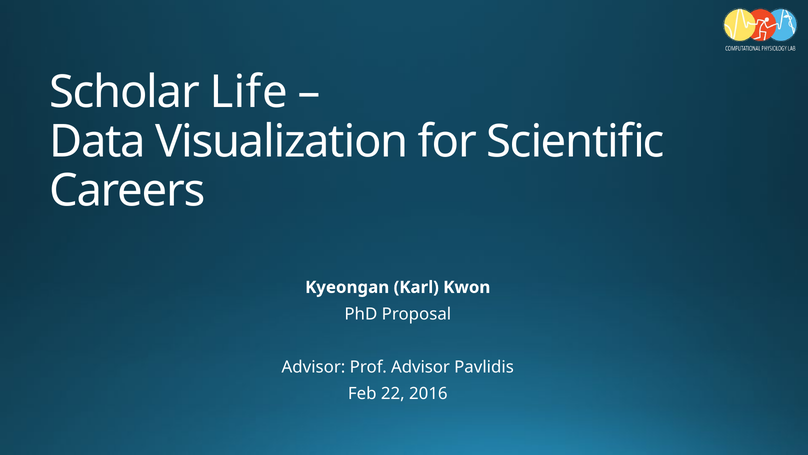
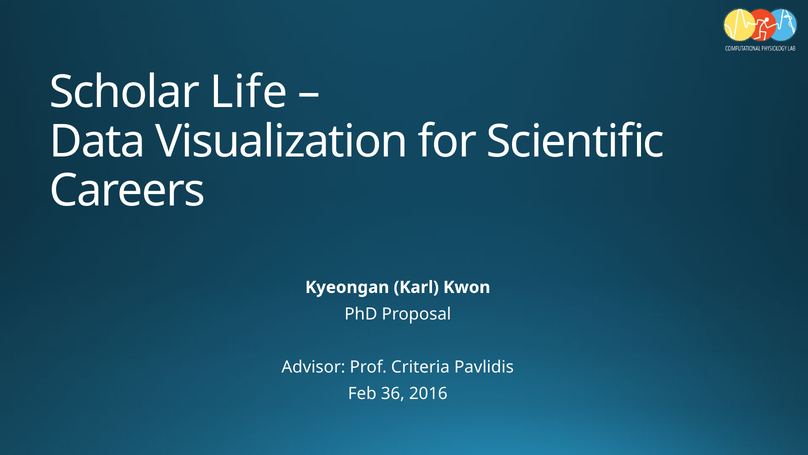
Prof Advisor: Advisor -> Criteria (420, 367)
22: 22 -> 36 (393, 393)
